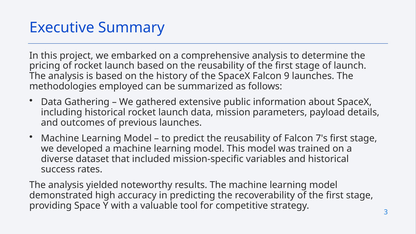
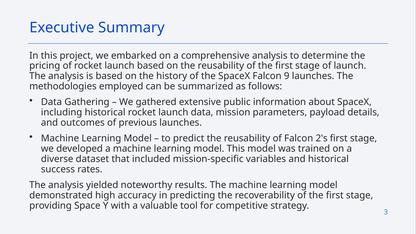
7's: 7's -> 2's (322, 139)
